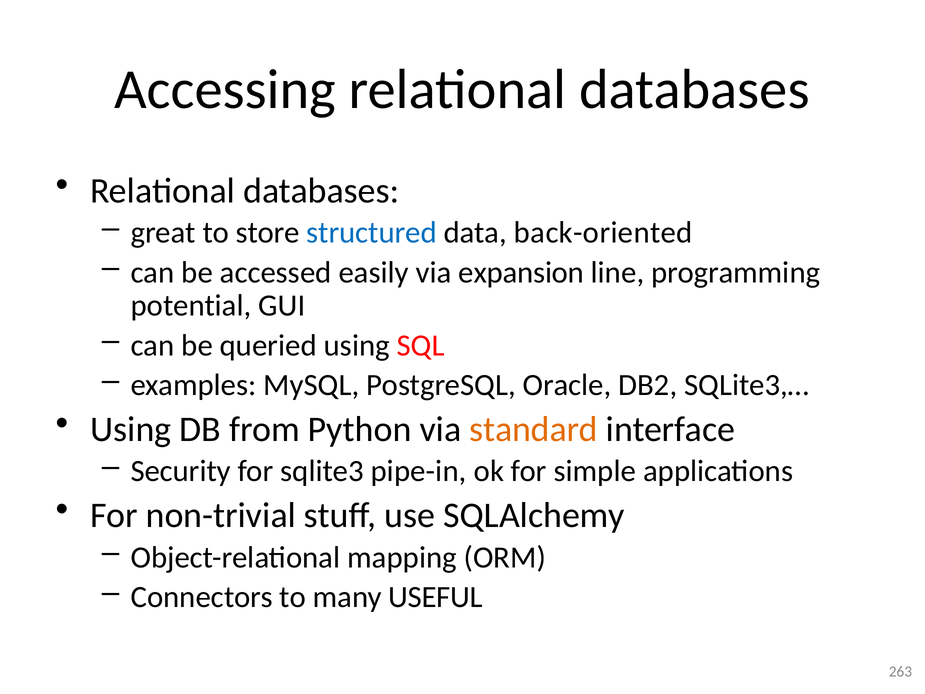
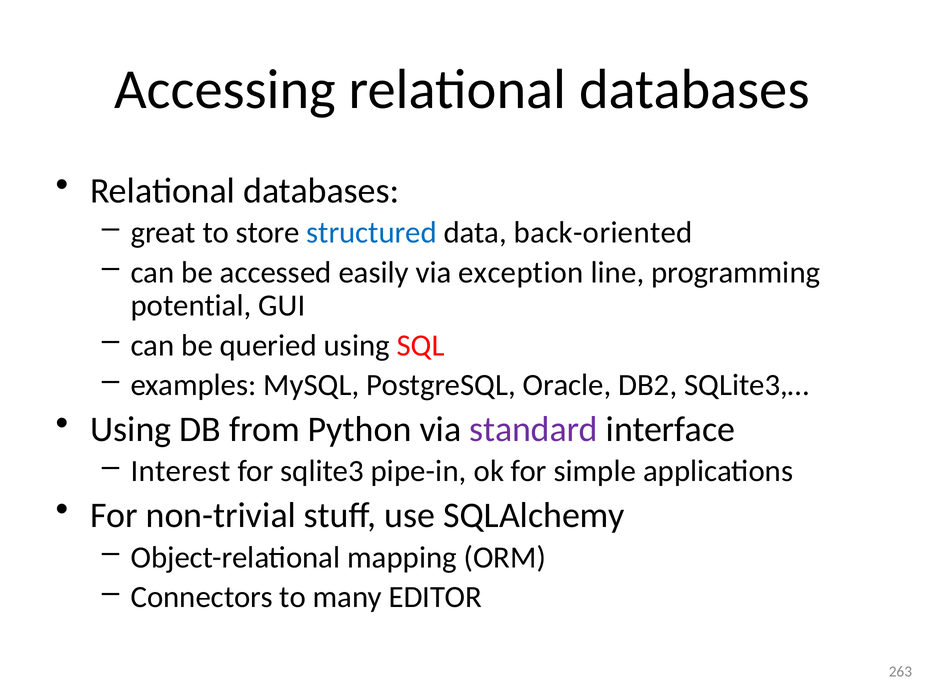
expansion: expansion -> exception (521, 272)
standard colour: orange -> purple (534, 429)
Security: Security -> Interest (181, 471)
USEFUL: USEFUL -> EDITOR (435, 597)
